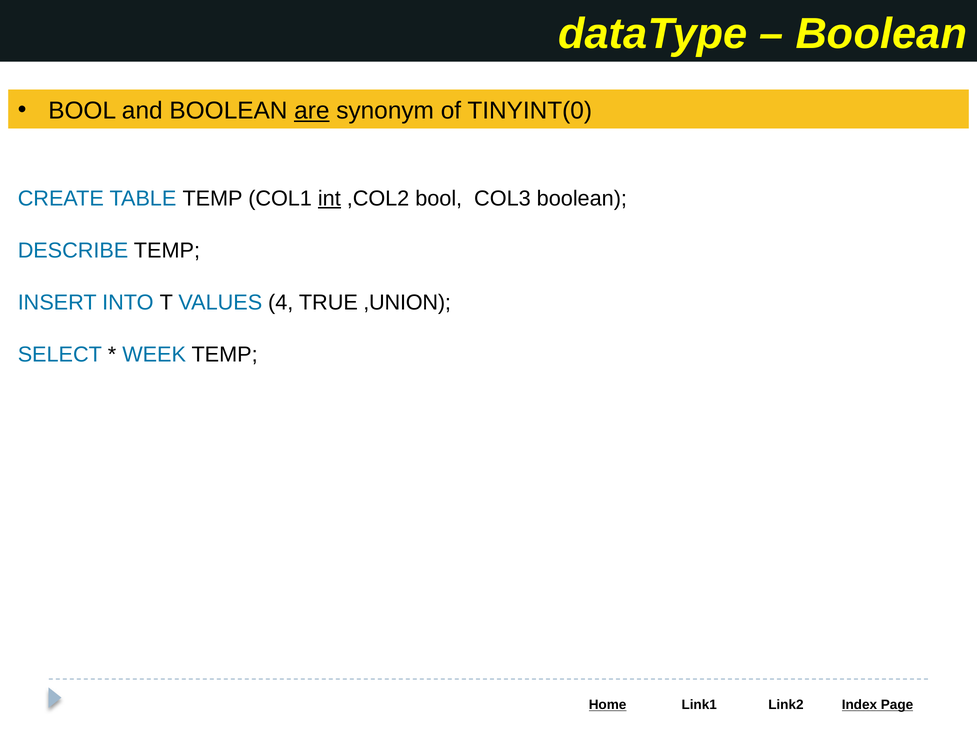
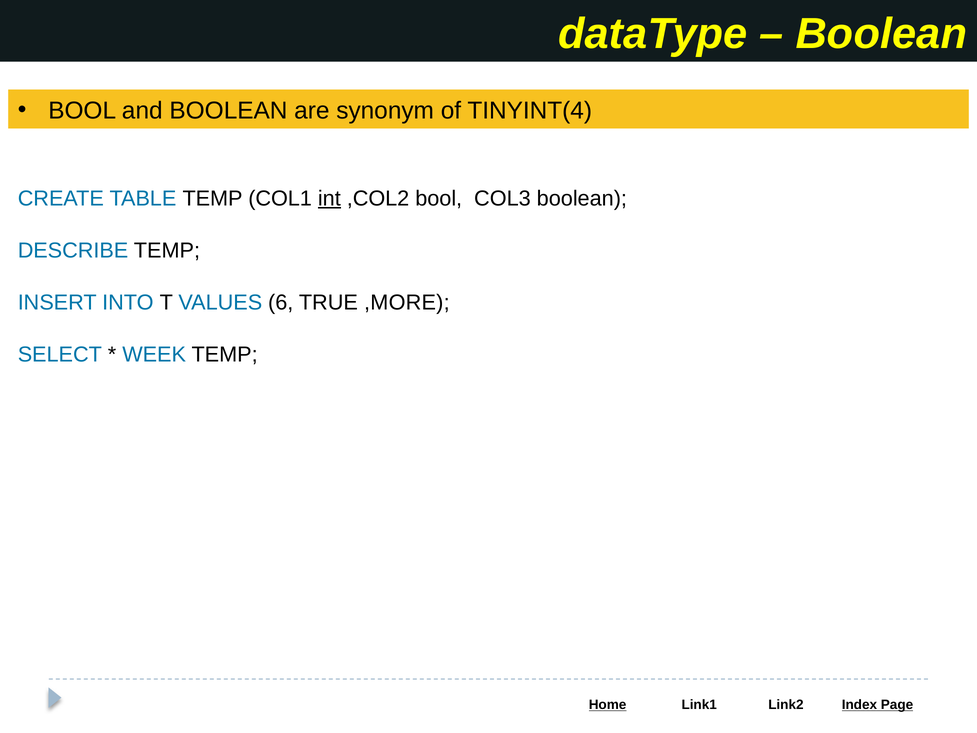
are underline: present -> none (312, 111)
TINYINT(0: TINYINT(0 -> TINYINT(4 (530, 111)
4: 4 -> 6 (281, 303)
,UNION: ,UNION -> ,MORE (407, 303)
